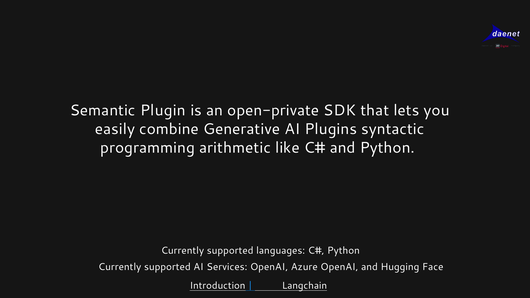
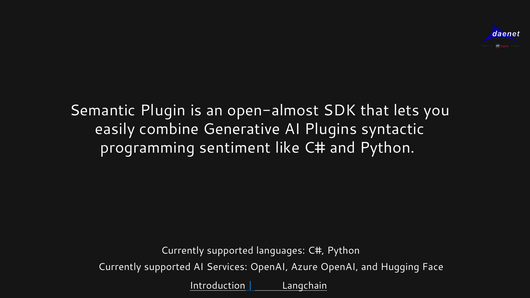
open-private: open-private -> open-almost (273, 111)
arithmetic: arithmetic -> sentiment (235, 148)
